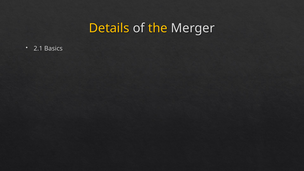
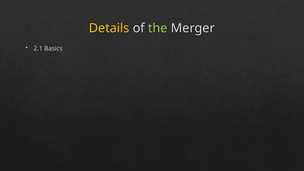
the colour: yellow -> light green (158, 28)
